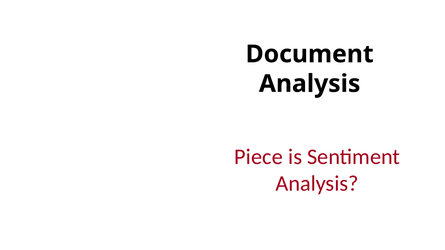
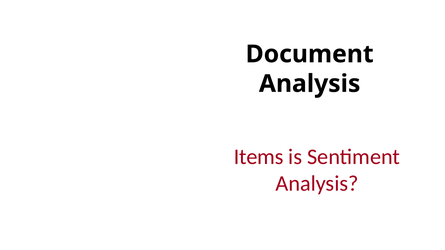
Piece: Piece -> Items (259, 157)
